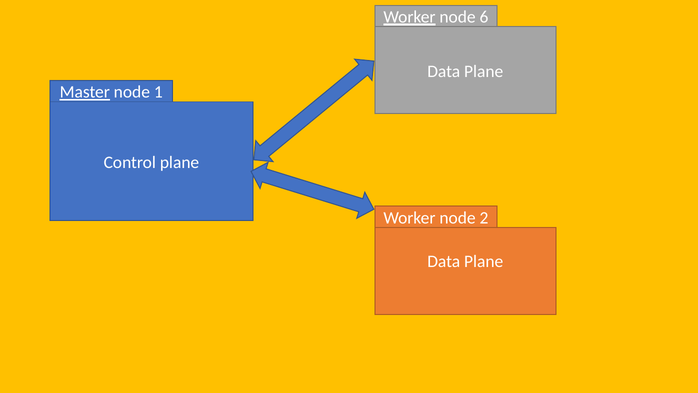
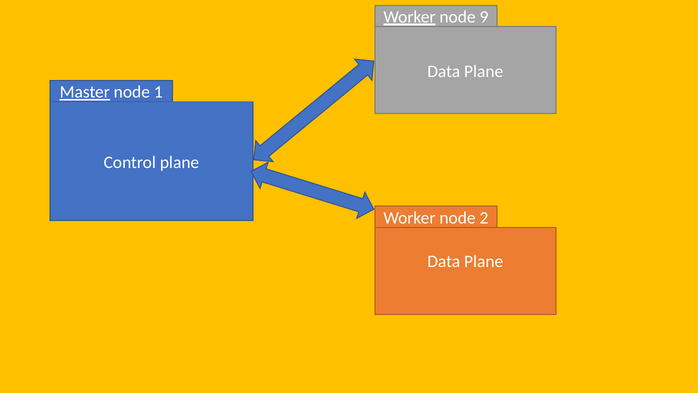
6: 6 -> 9 (484, 17)
